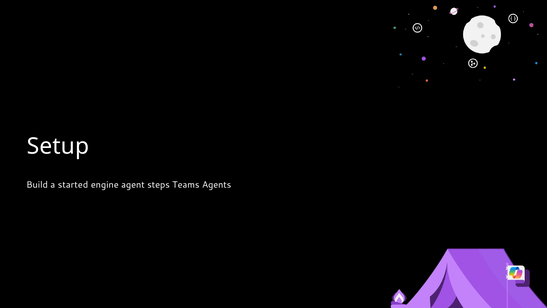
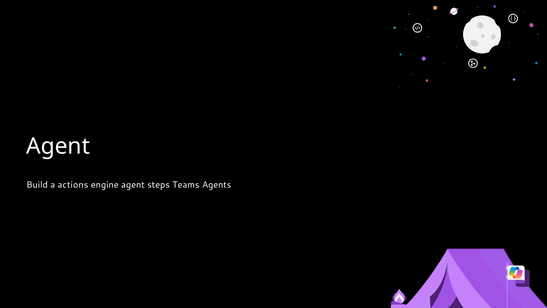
Setup: Setup -> Agent (58, 146)
started: started -> actions (73, 185)
